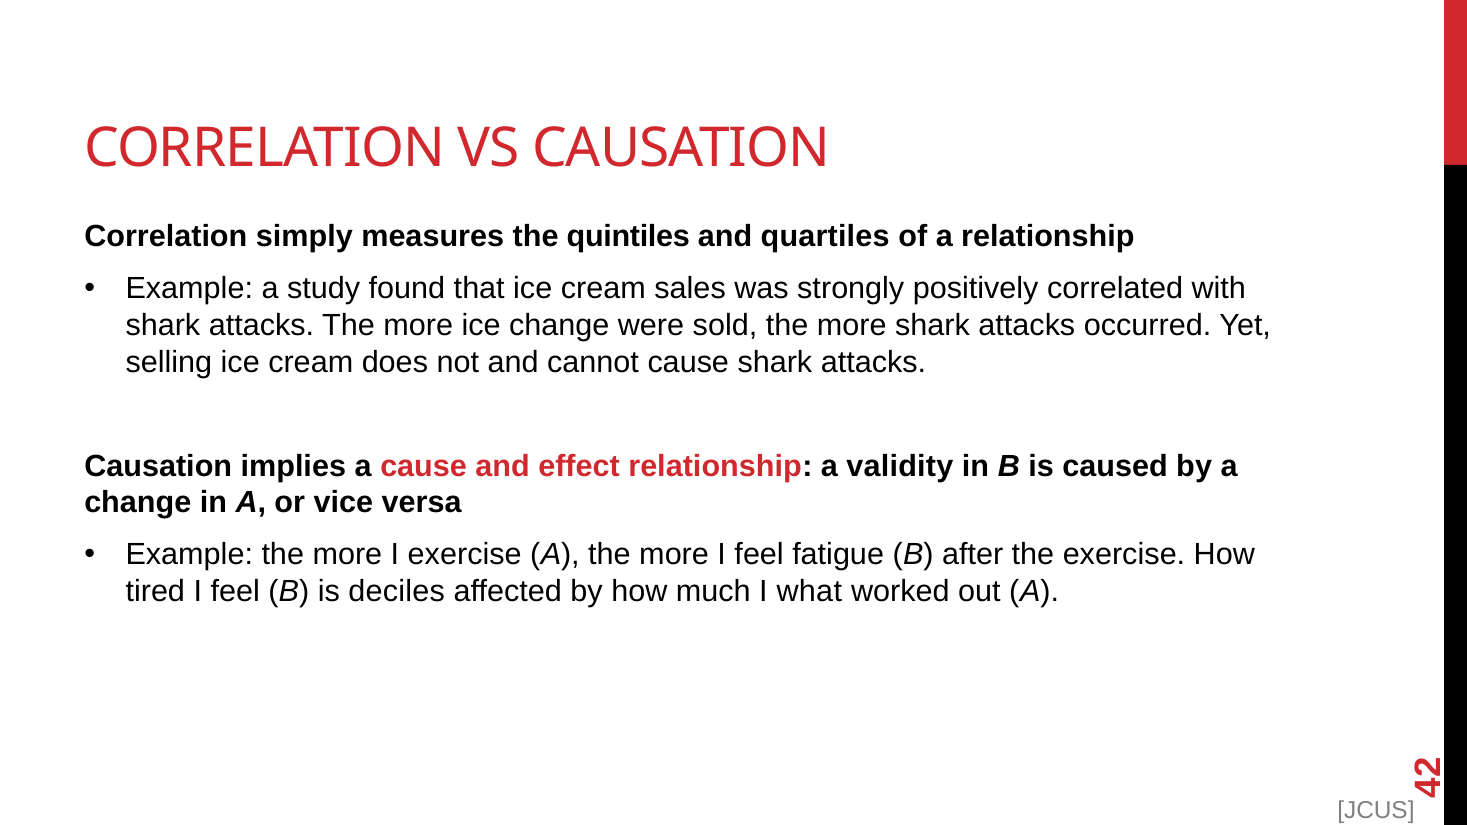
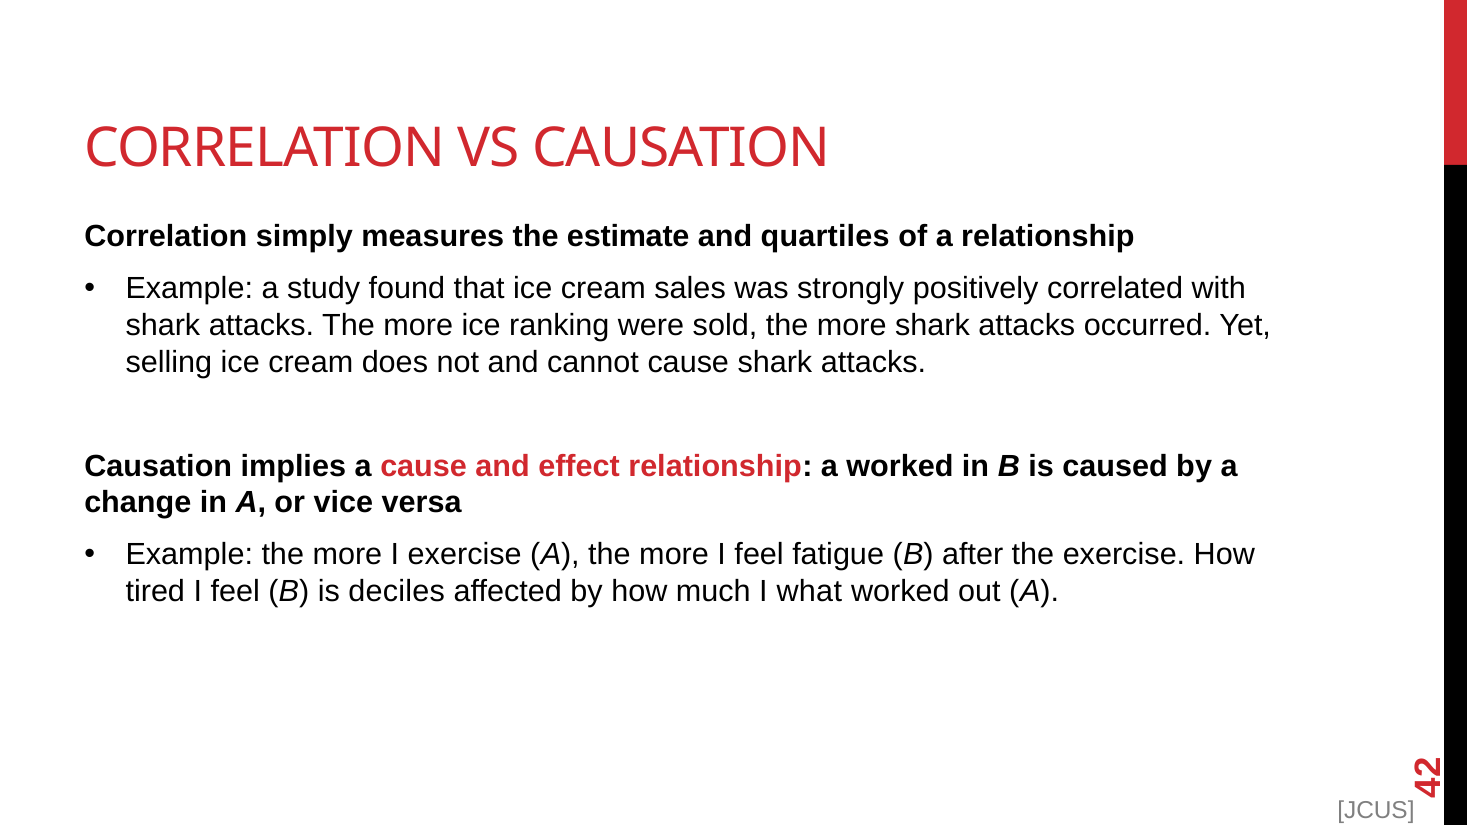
quintiles: quintiles -> estimate (628, 237)
ice change: change -> ranking (559, 326)
a validity: validity -> worked (900, 466)
